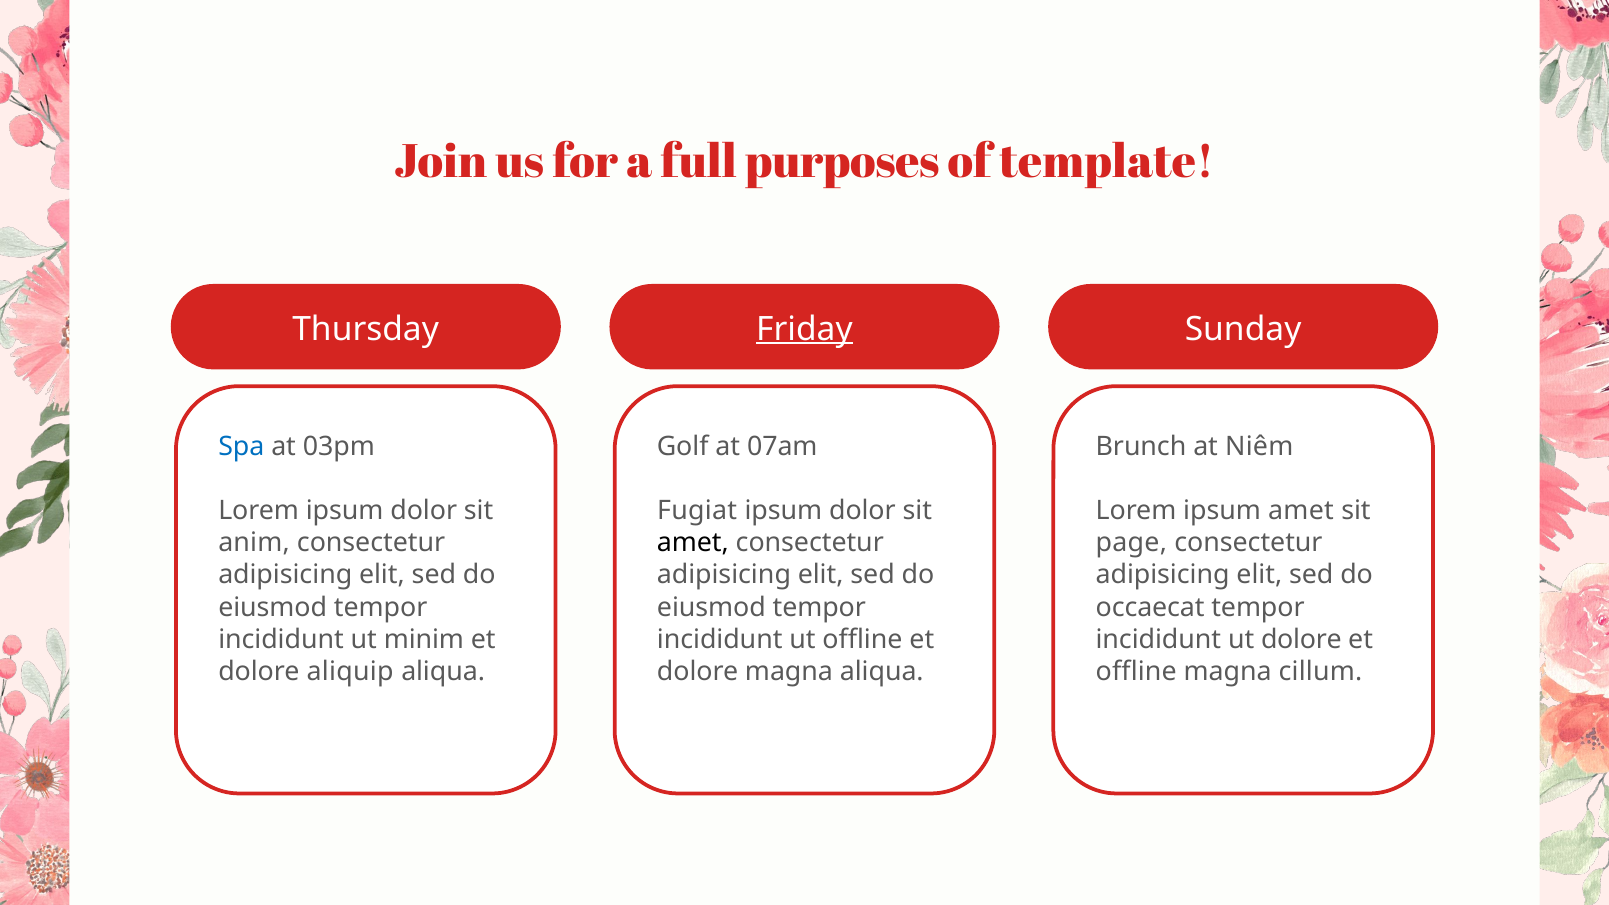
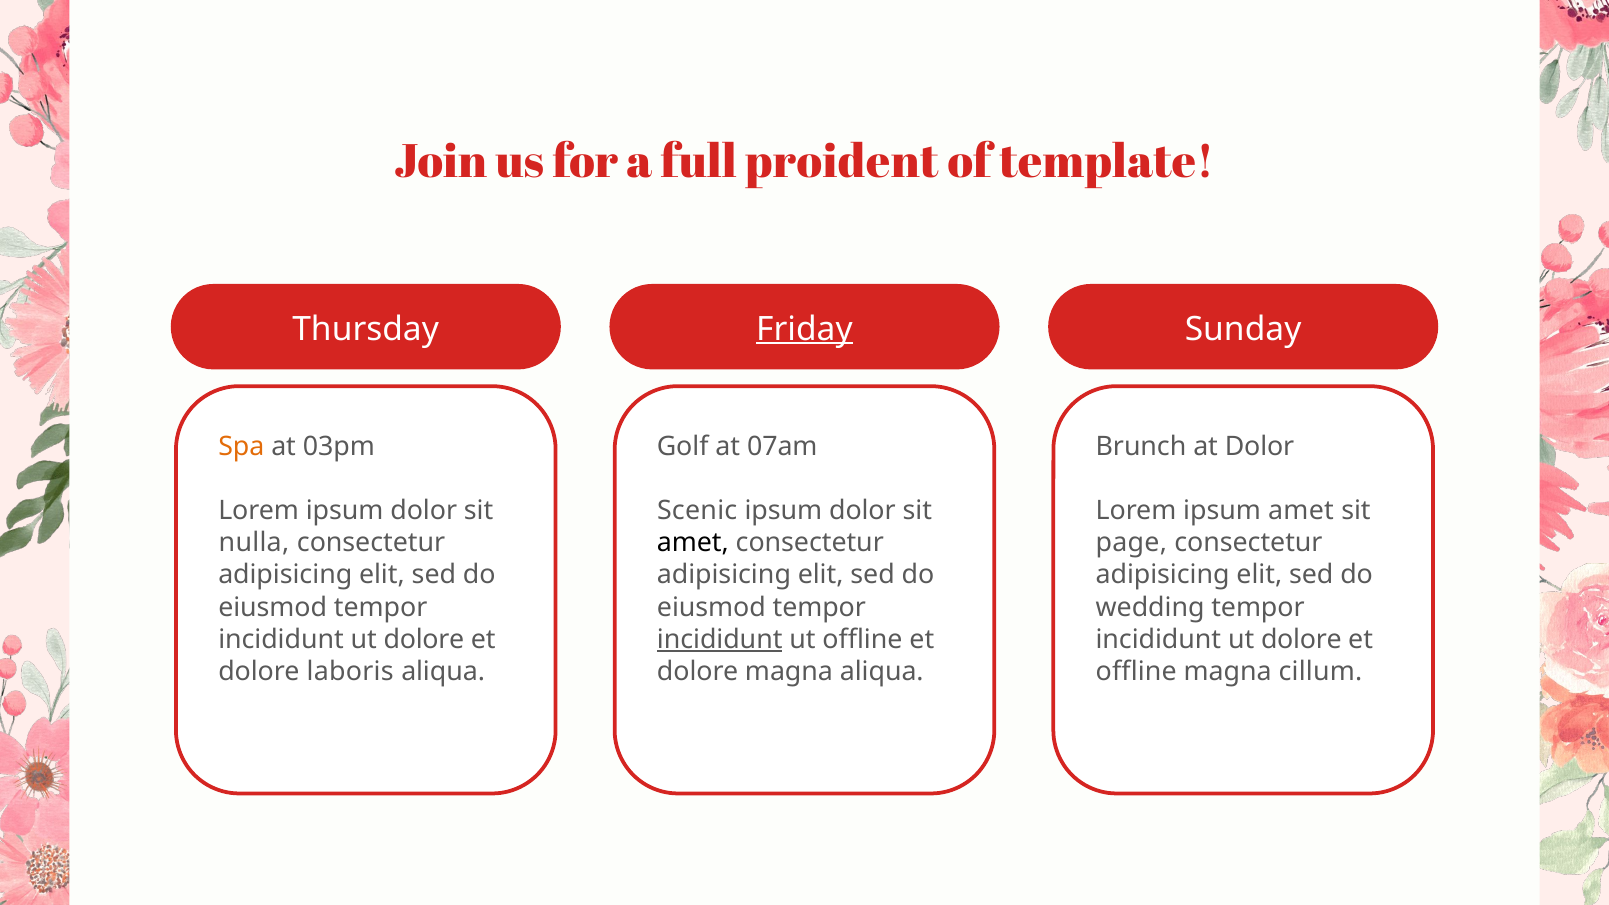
purposes: purposes -> proident (842, 162)
Spa colour: blue -> orange (241, 446)
at Niêm: Niêm -> Dolor (1260, 446)
Fugiat: Fugiat -> Scenic (697, 511)
anim: anim -> nulla (254, 543)
occaecat: occaecat -> wedding (1150, 607)
minim: minim -> dolore (424, 639)
incididunt underline: none -> present (720, 639)
aliquip: aliquip -> laboris (350, 672)
